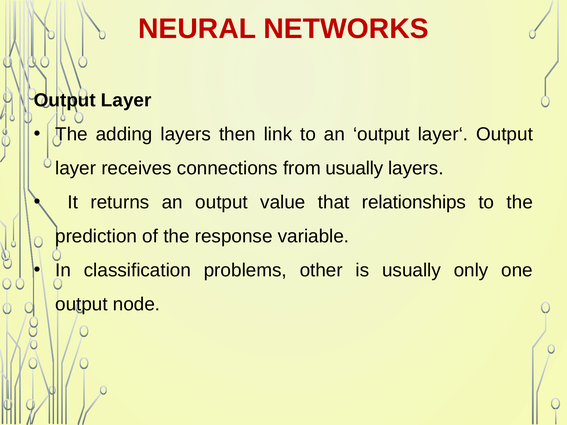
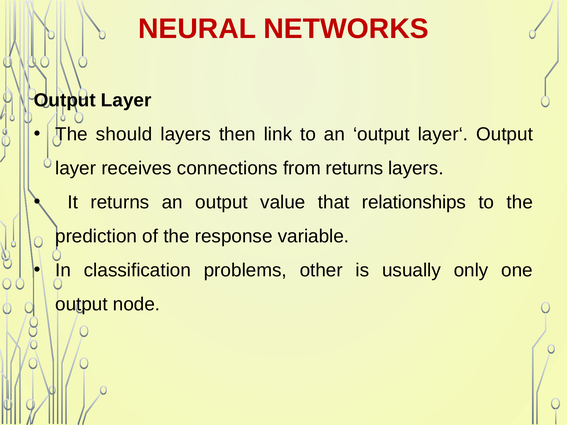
adding: adding -> should (124, 135)
from usually: usually -> returns (354, 169)
